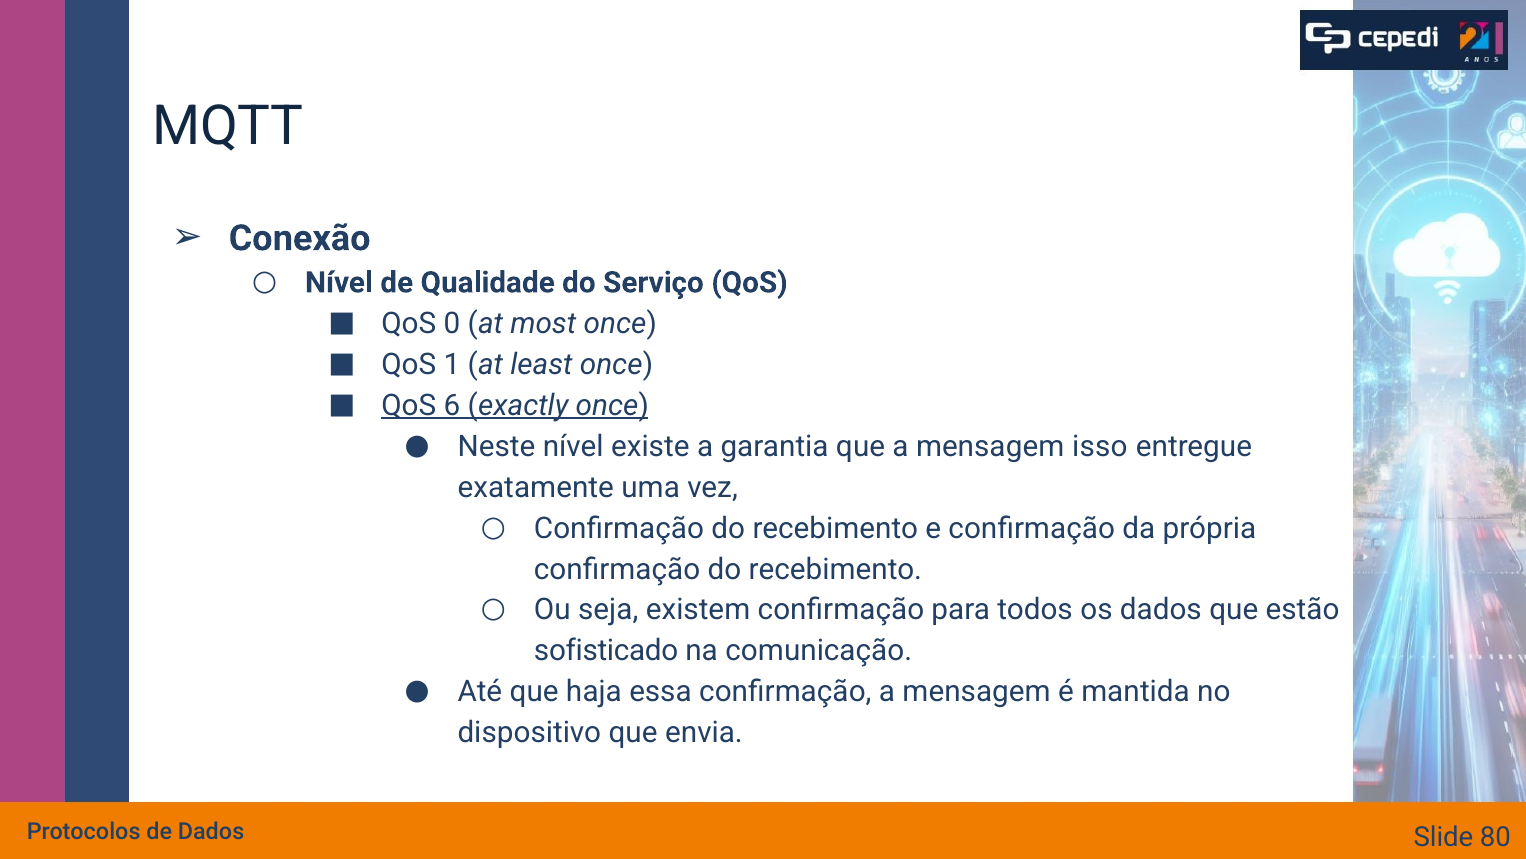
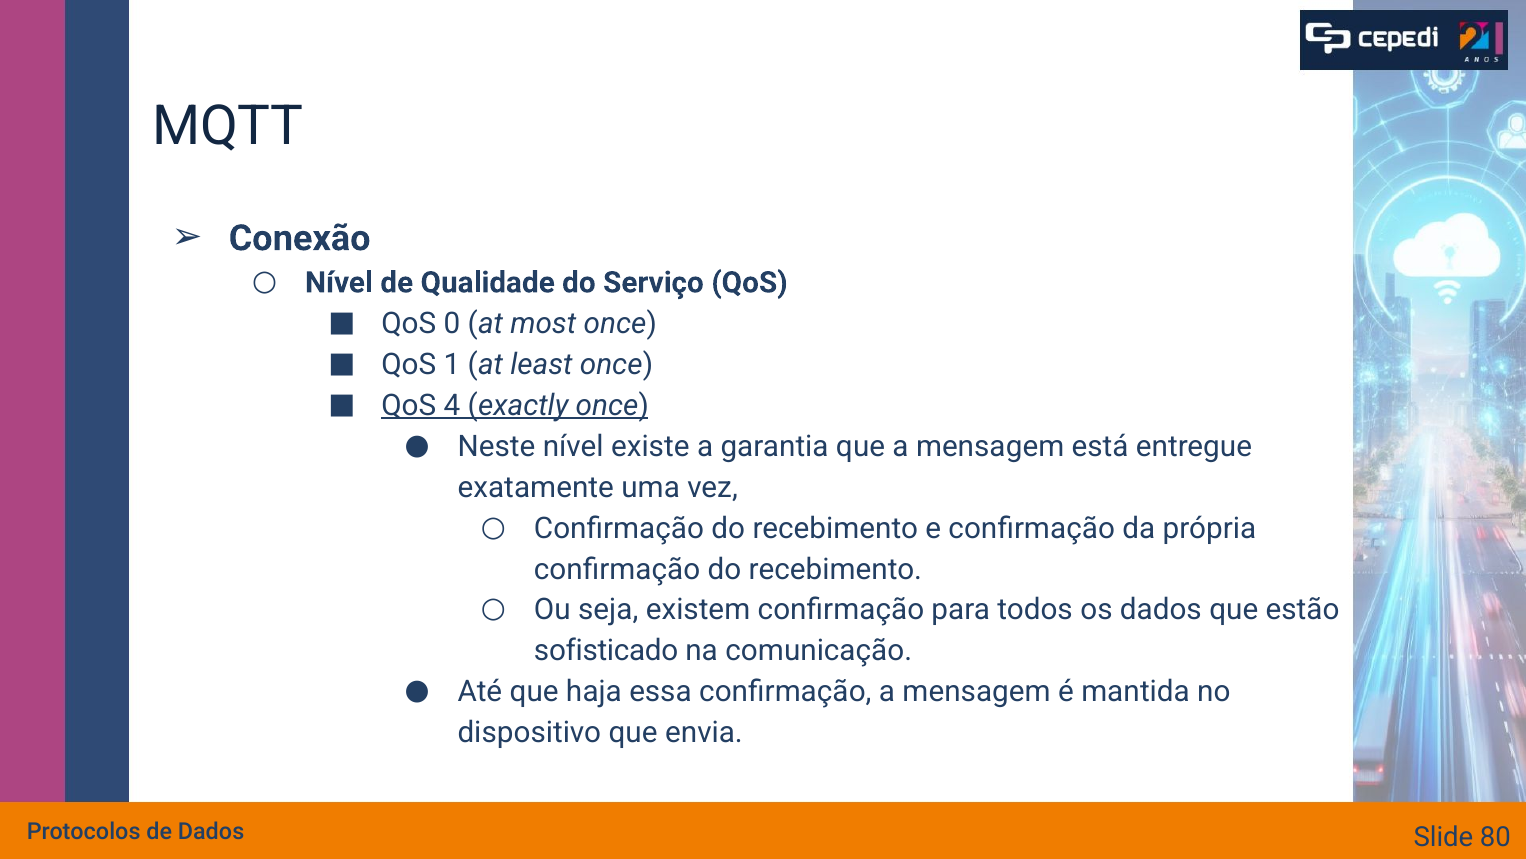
6: 6 -> 4 (452, 405)
isso: isso -> está (1100, 446)
